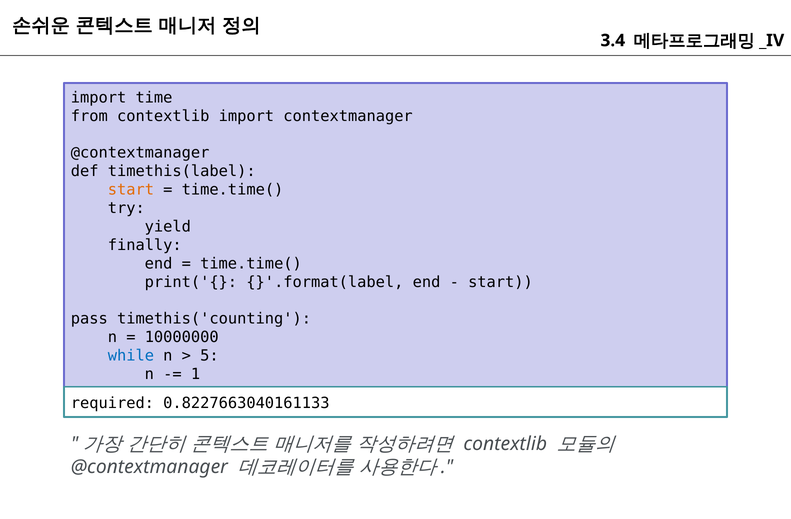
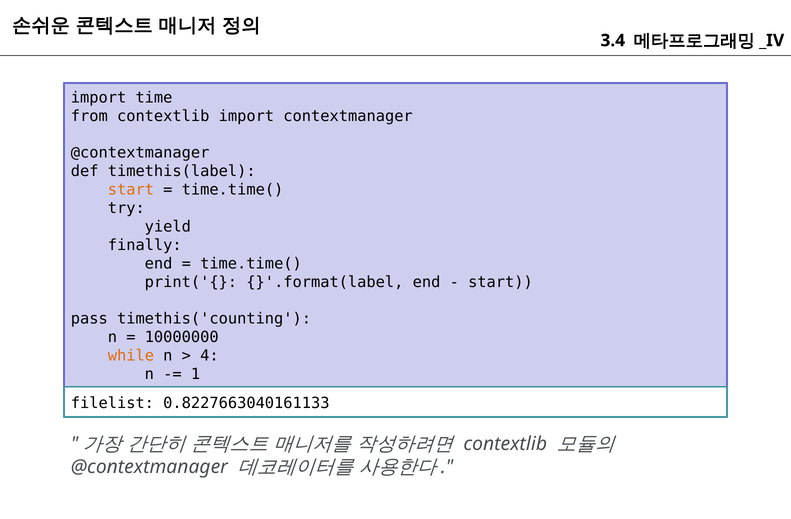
while colour: blue -> orange (131, 356)
5: 5 -> 4 (209, 356)
required: required -> filelist (112, 403)
